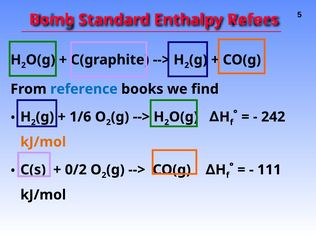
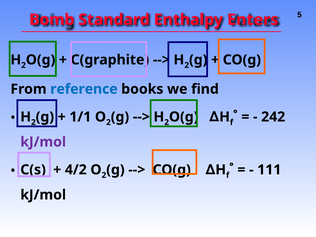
Refers: Refers -> Enters (253, 20)
1/6: 1/6 -> 1/1 (80, 117)
kJ/mol colour: orange -> purple (43, 142)
0/2: 0/2 -> 4/2 (76, 170)
